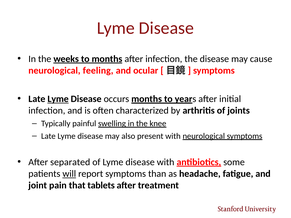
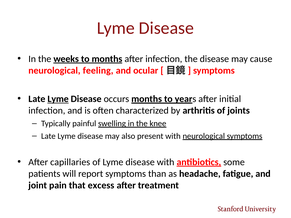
separated: separated -> capillaries (70, 162)
will underline: present -> none (69, 174)
tablets: tablets -> excess (101, 185)
